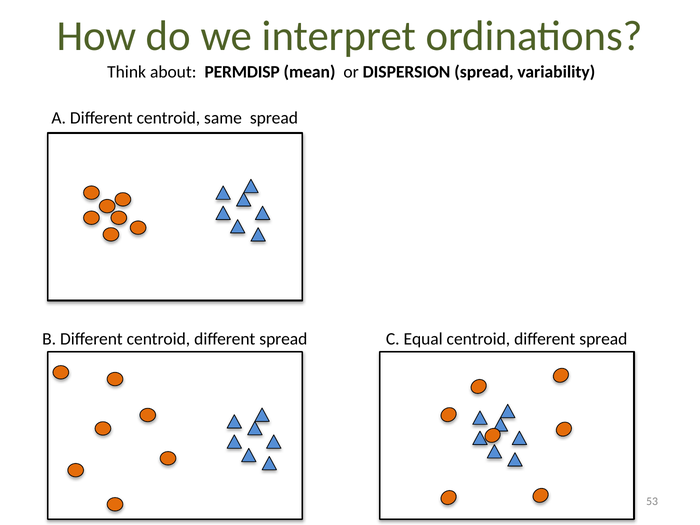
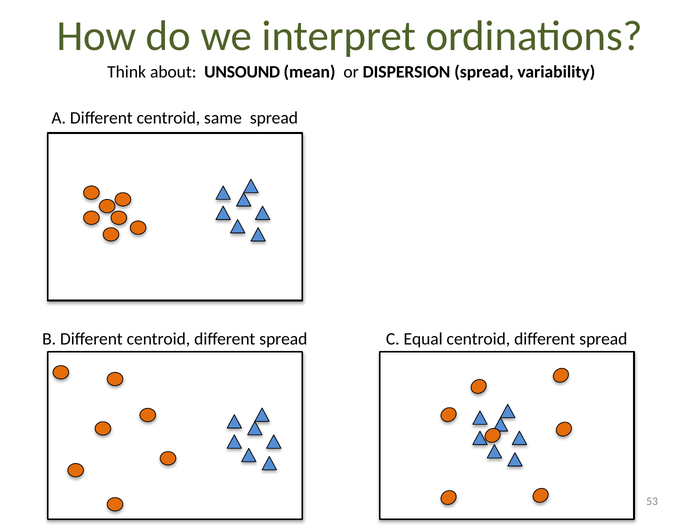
PERMDISP: PERMDISP -> UNSOUND (242, 72)
